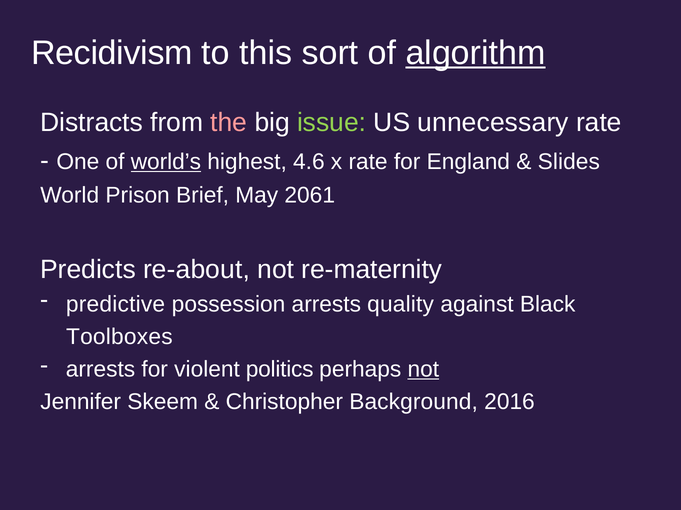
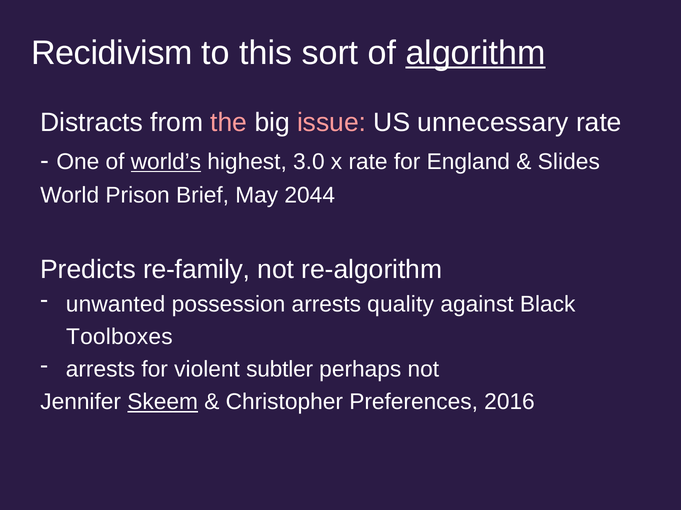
issue colour: light green -> pink (332, 123)
4.6: 4.6 -> 3.0 (309, 162)
2061: 2061 -> 2044 (310, 195)
re-about: re-about -> re-family (197, 270)
re-maternity: re-maternity -> re-algorithm (372, 270)
predictive: predictive -> unwanted (116, 304)
politics: politics -> subtler (280, 370)
not underline: present -> none (423, 370)
Skeem underline: none -> present (163, 403)
Background: Background -> Preferences (414, 403)
